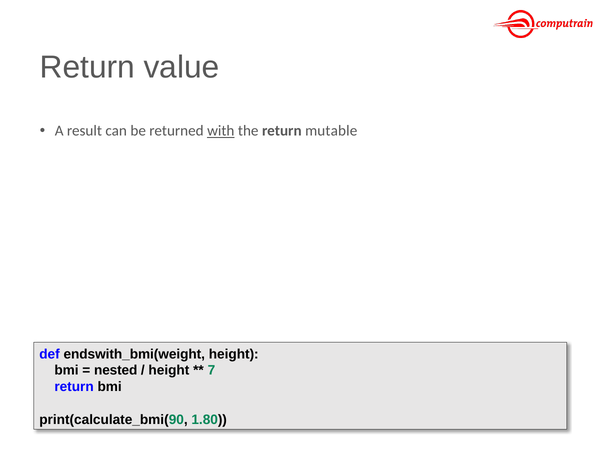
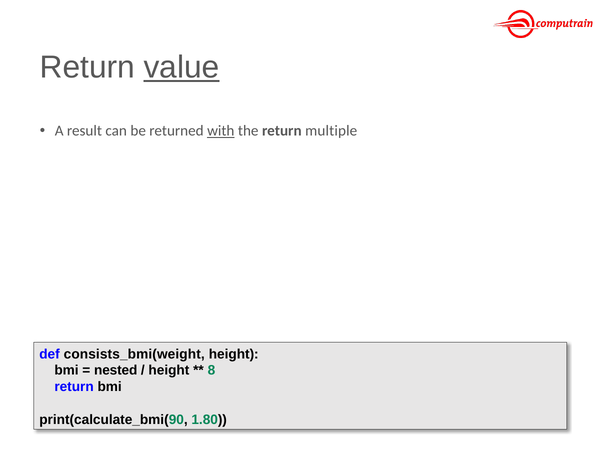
value underline: none -> present (181, 67)
mutable: mutable -> multiple (331, 131)
endswith_bmi(weight: endswith_bmi(weight -> consists_bmi(weight (134, 354)
7: 7 -> 8 (212, 370)
